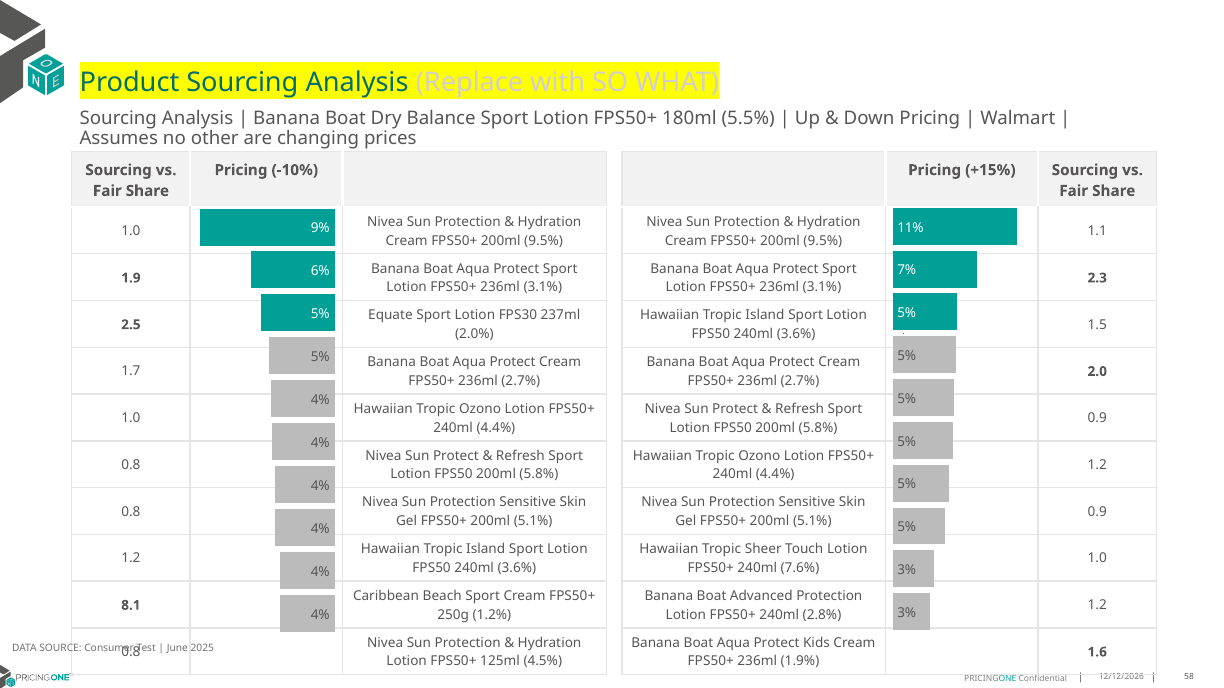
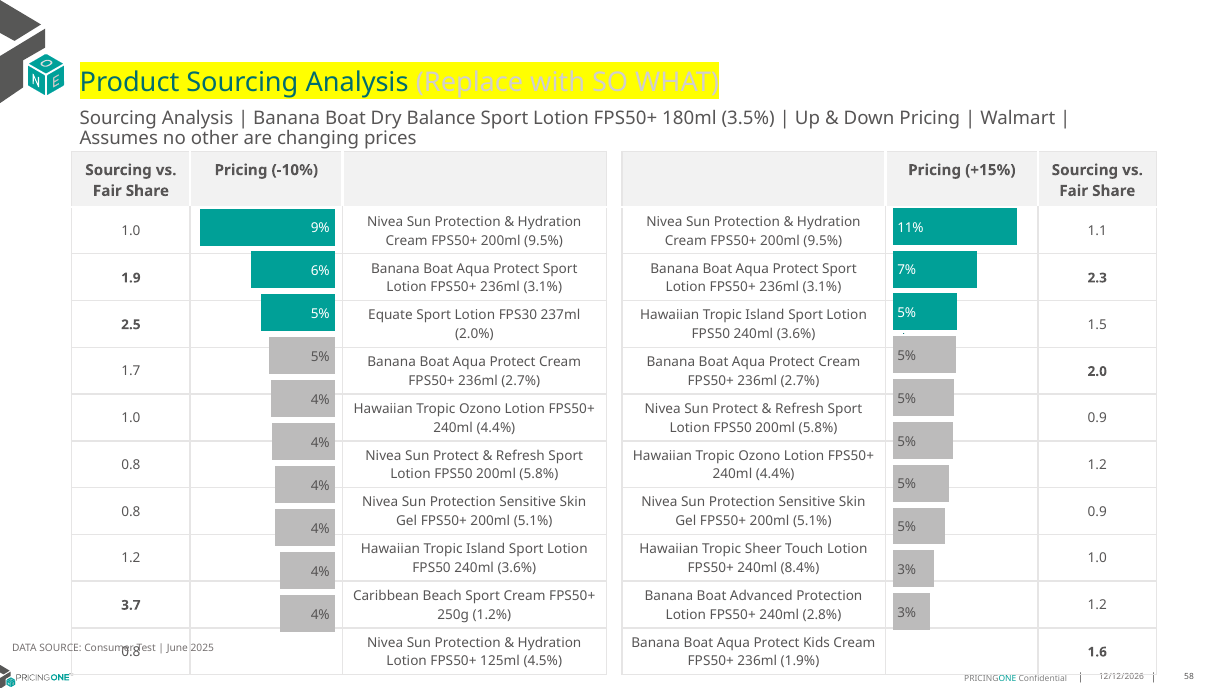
5.5%: 5.5% -> 3.5% (748, 118)
7.6%: 7.6% -> 8.4% (800, 568)
8.1: 8.1 -> 3.7 (131, 606)
